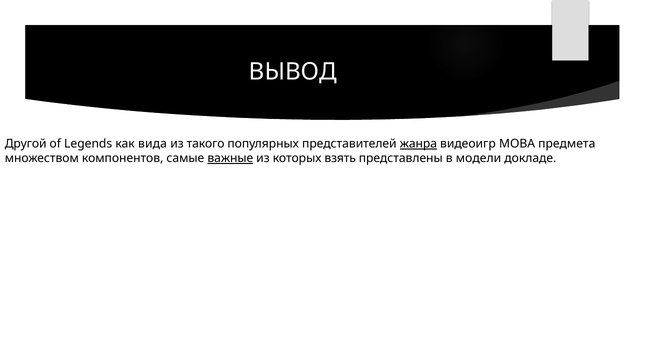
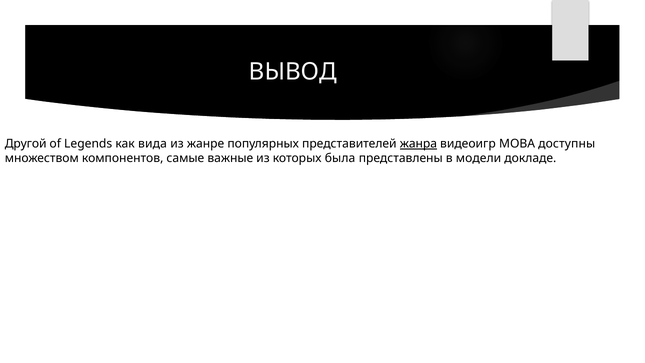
такого: такого -> жанре (206, 144)
предмета: предмета -> доступны (567, 144)
важные underline: present -> none (230, 158)
взять: взять -> была (340, 158)
